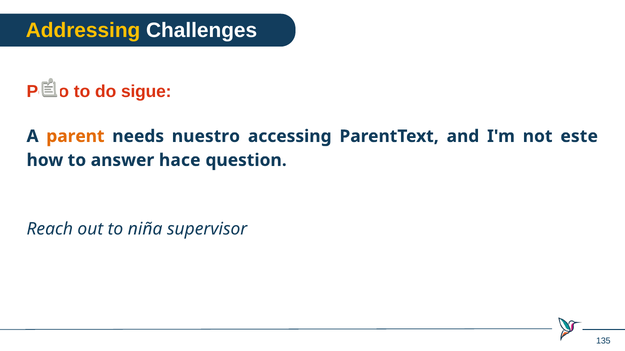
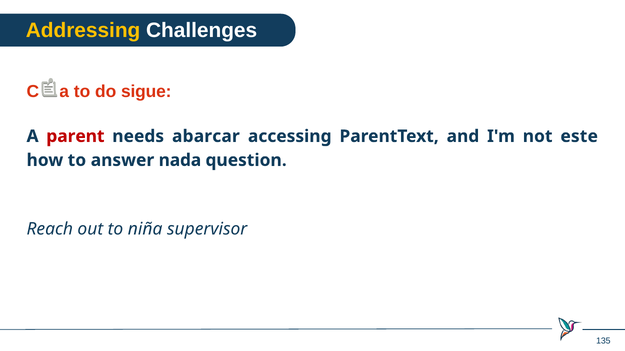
Poco: Poco -> Cada (48, 92)
parent colour: orange -> red (75, 136)
nuestro: nuestro -> abarcar (206, 136)
hace: hace -> nada (180, 160)
